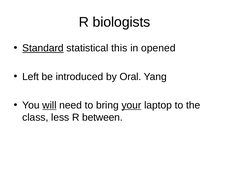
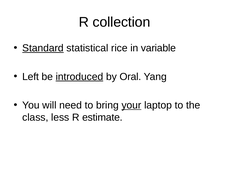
biologists: biologists -> collection (121, 22)
this: this -> rice (119, 48)
opened: opened -> variable (158, 48)
introduced underline: none -> present (79, 77)
will underline: present -> none (49, 105)
between: between -> estimate (102, 117)
